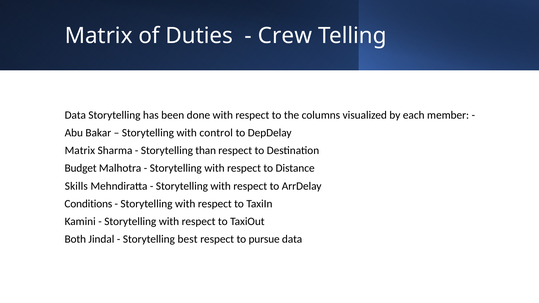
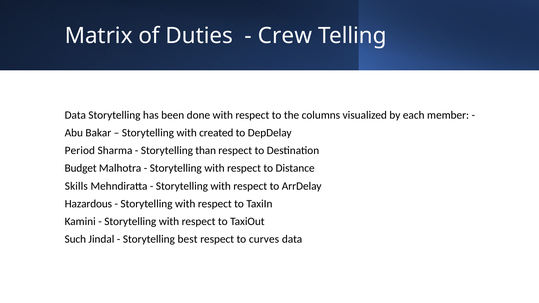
control: control -> created (216, 133)
Matrix: Matrix -> Period (80, 151)
Conditions: Conditions -> Hazardous (88, 204)
Both: Both -> Such (75, 239)
pursue: pursue -> curves (264, 239)
